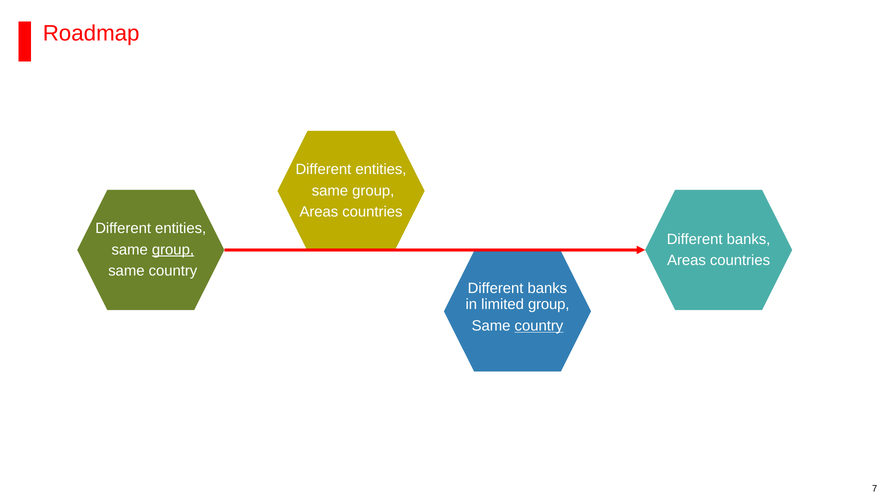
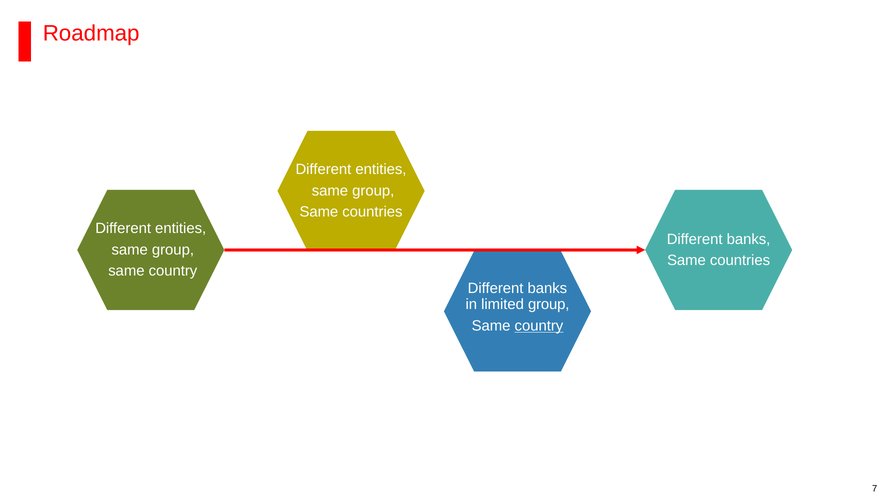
Areas: Areas -> Same (319, 212)
group underline: present -> none (173, 250)
Areas: Areas -> Same (686, 261)
